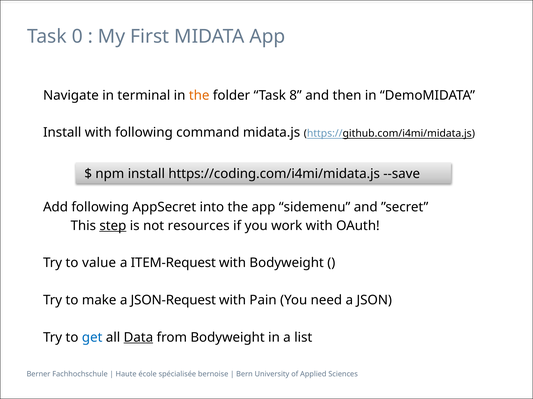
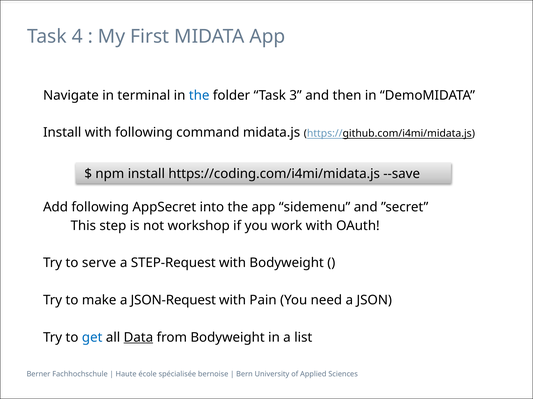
0: 0 -> 4 (77, 36)
the colour: orange -> blue (199, 95)
8: 8 -> 3 (296, 95)
step underline: present -> none (113, 226)
resources: resources -> workshop (199, 226)
value: value -> serve (99, 263)
ITEM-Request: ITEM-Request -> STEP-Request (173, 263)
